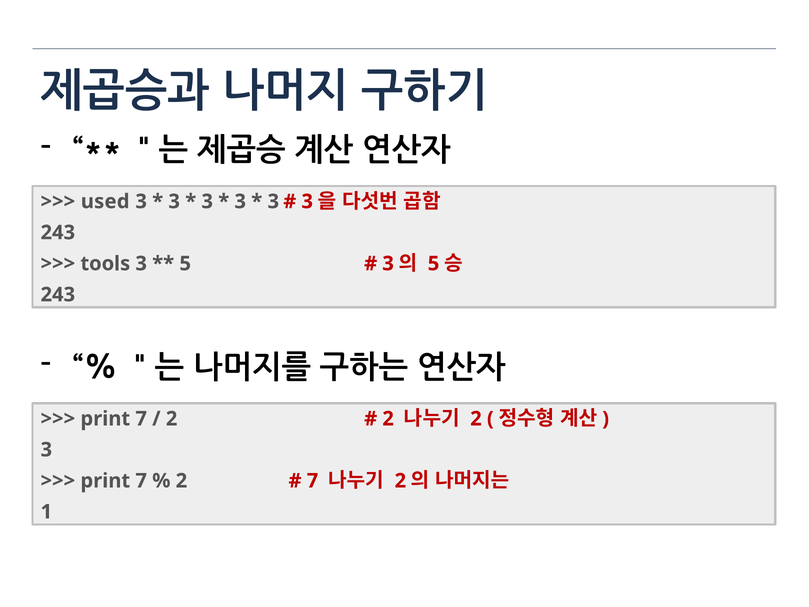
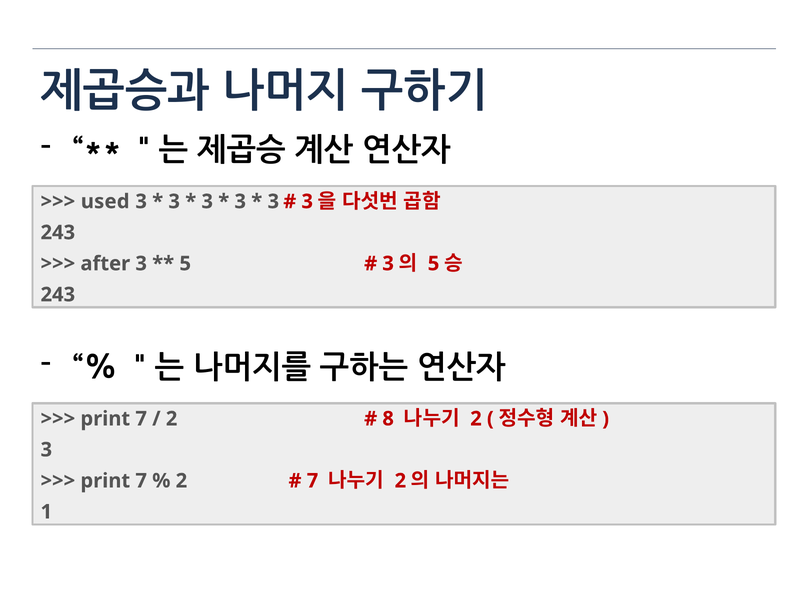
tools: tools -> after (105, 263)
2: 2 -> 8 (388, 419)
